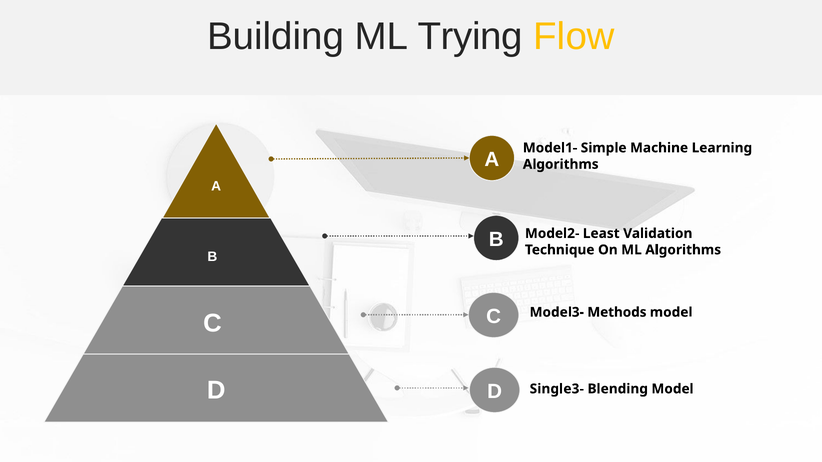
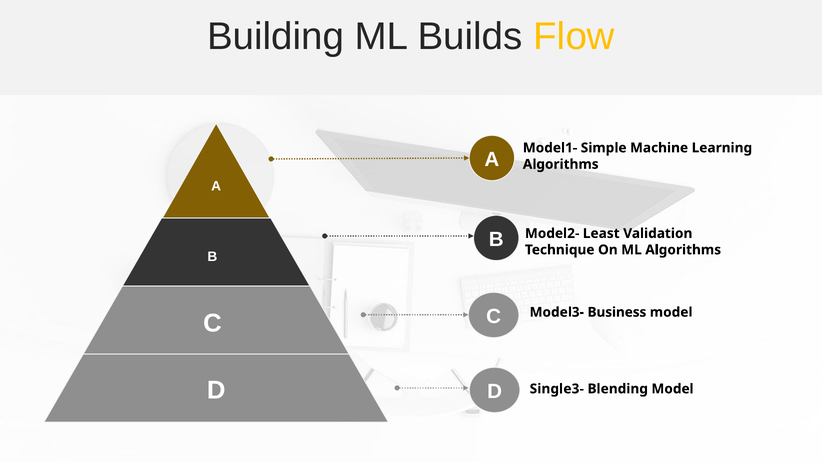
Trying: Trying -> Builds (470, 37)
Methods: Methods -> Business (617, 312)
